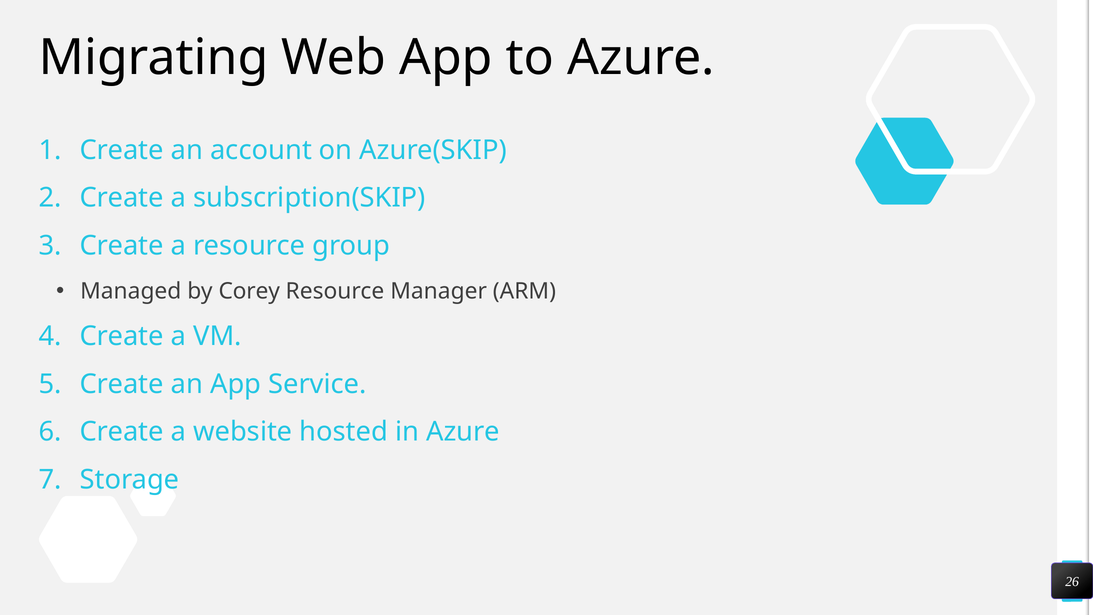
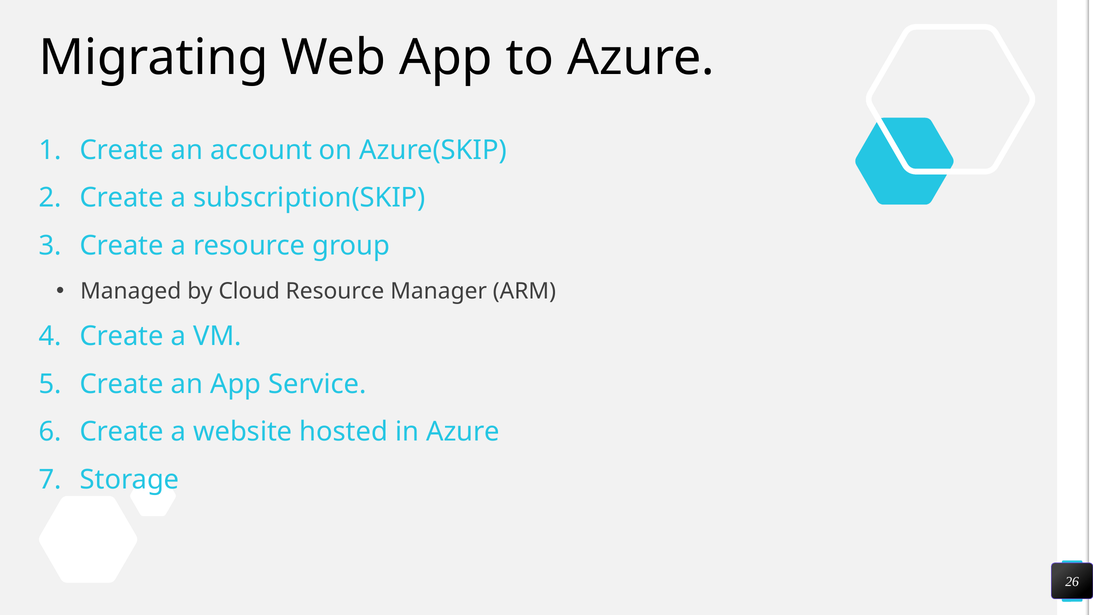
Corey: Corey -> Cloud (249, 291)
